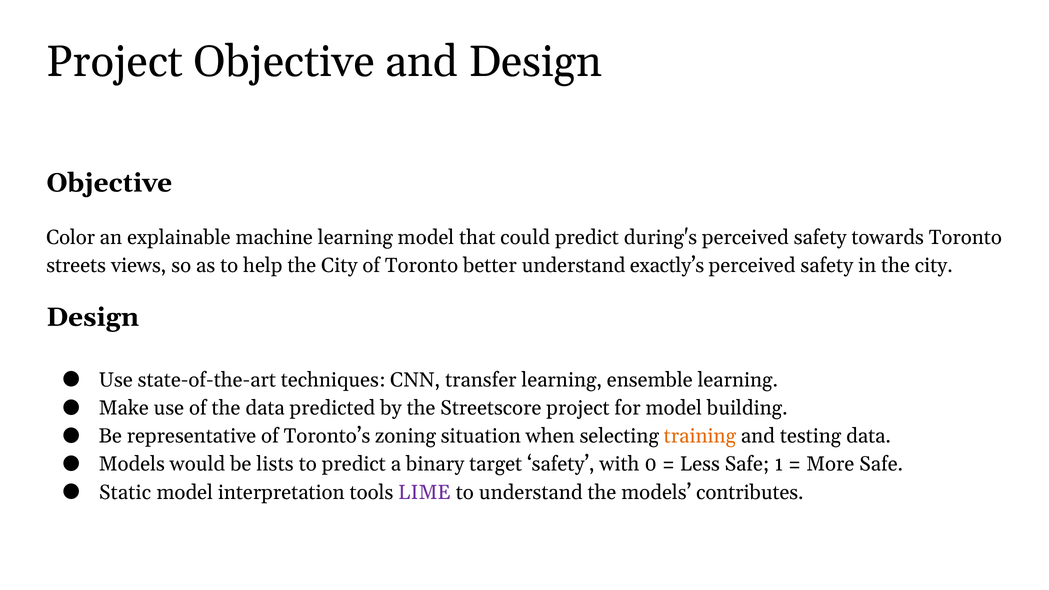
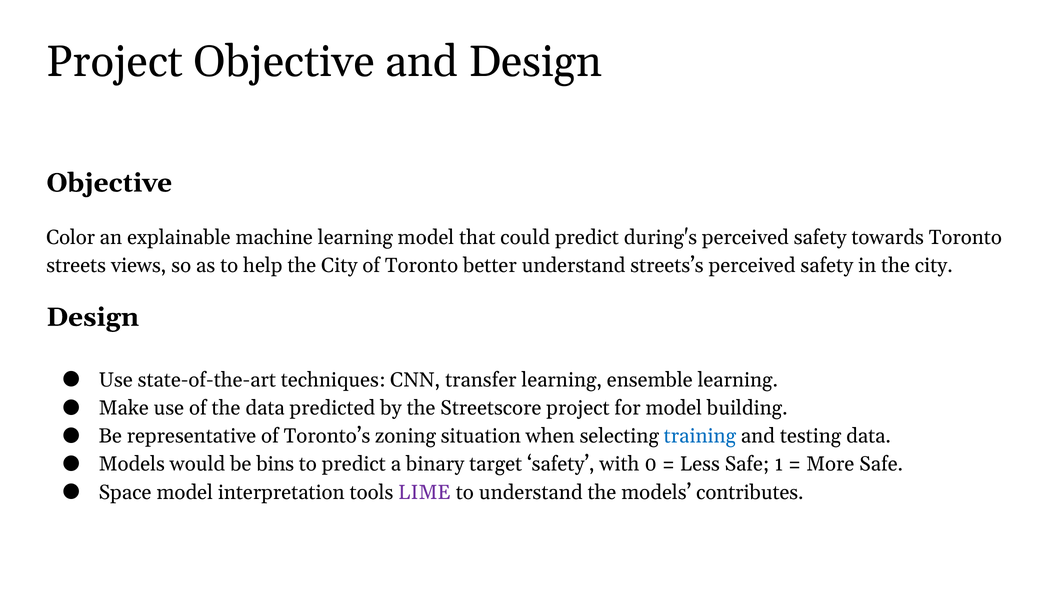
exactly’s: exactly’s -> streets’s (667, 266)
training colour: orange -> blue (700, 436)
lists: lists -> bins (275, 464)
Static: Static -> Space (125, 492)
